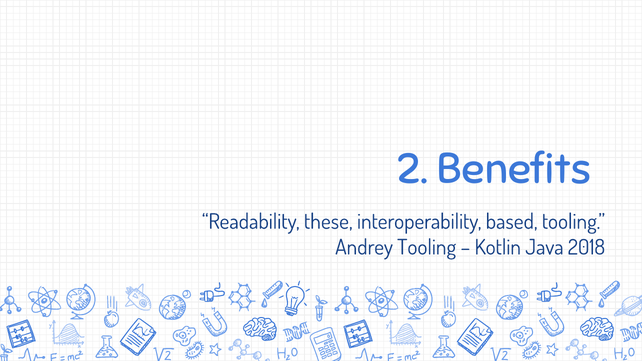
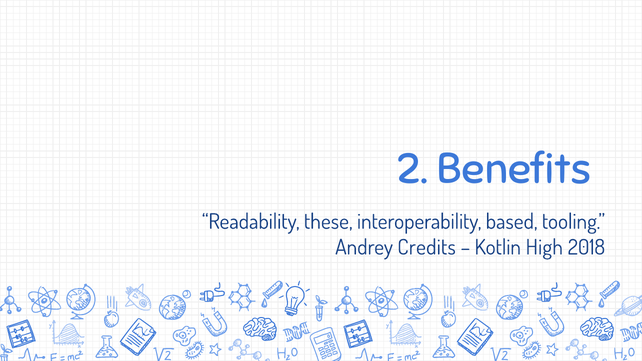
Andrey Tooling: Tooling -> Credits (427, 248)
Java: Java -> High (544, 248)
